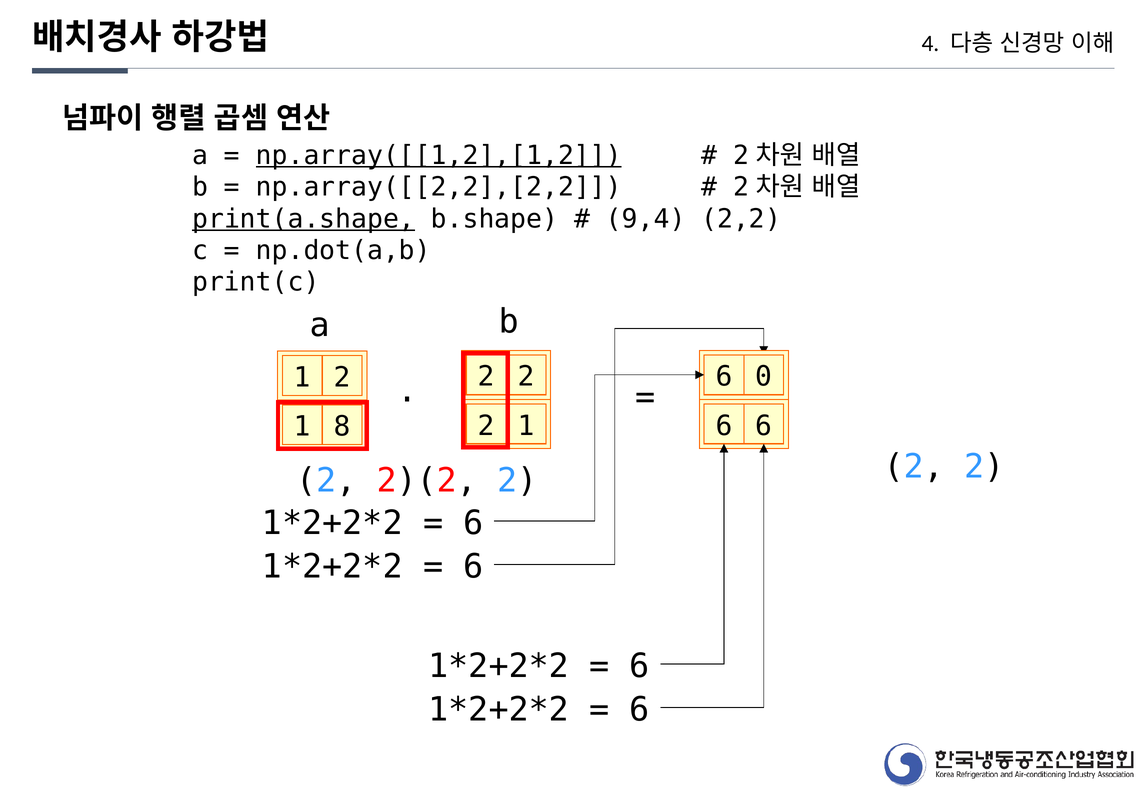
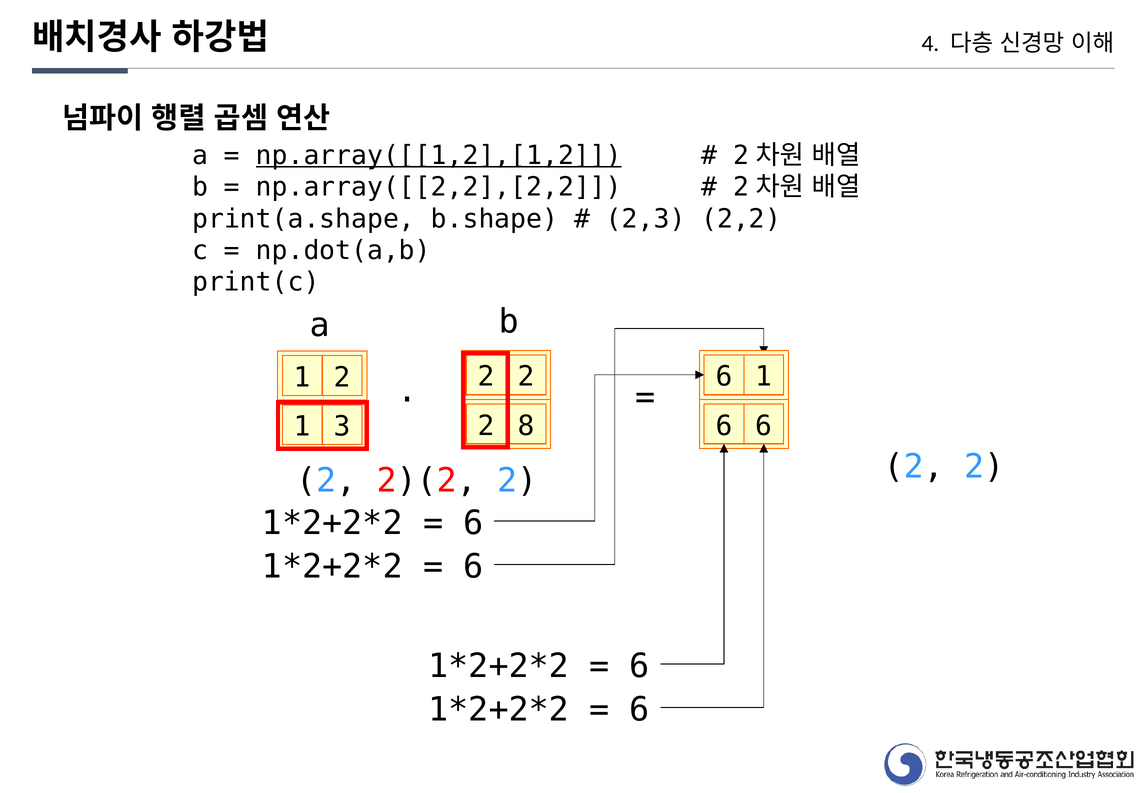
print(a.shape underline: present -> none (304, 219)
9,4: 9,4 -> 2,3 (646, 219)
6 0: 0 -> 1 (764, 377)
1: 1 -> 8 (526, 426)
8: 8 -> 3 (342, 427)
